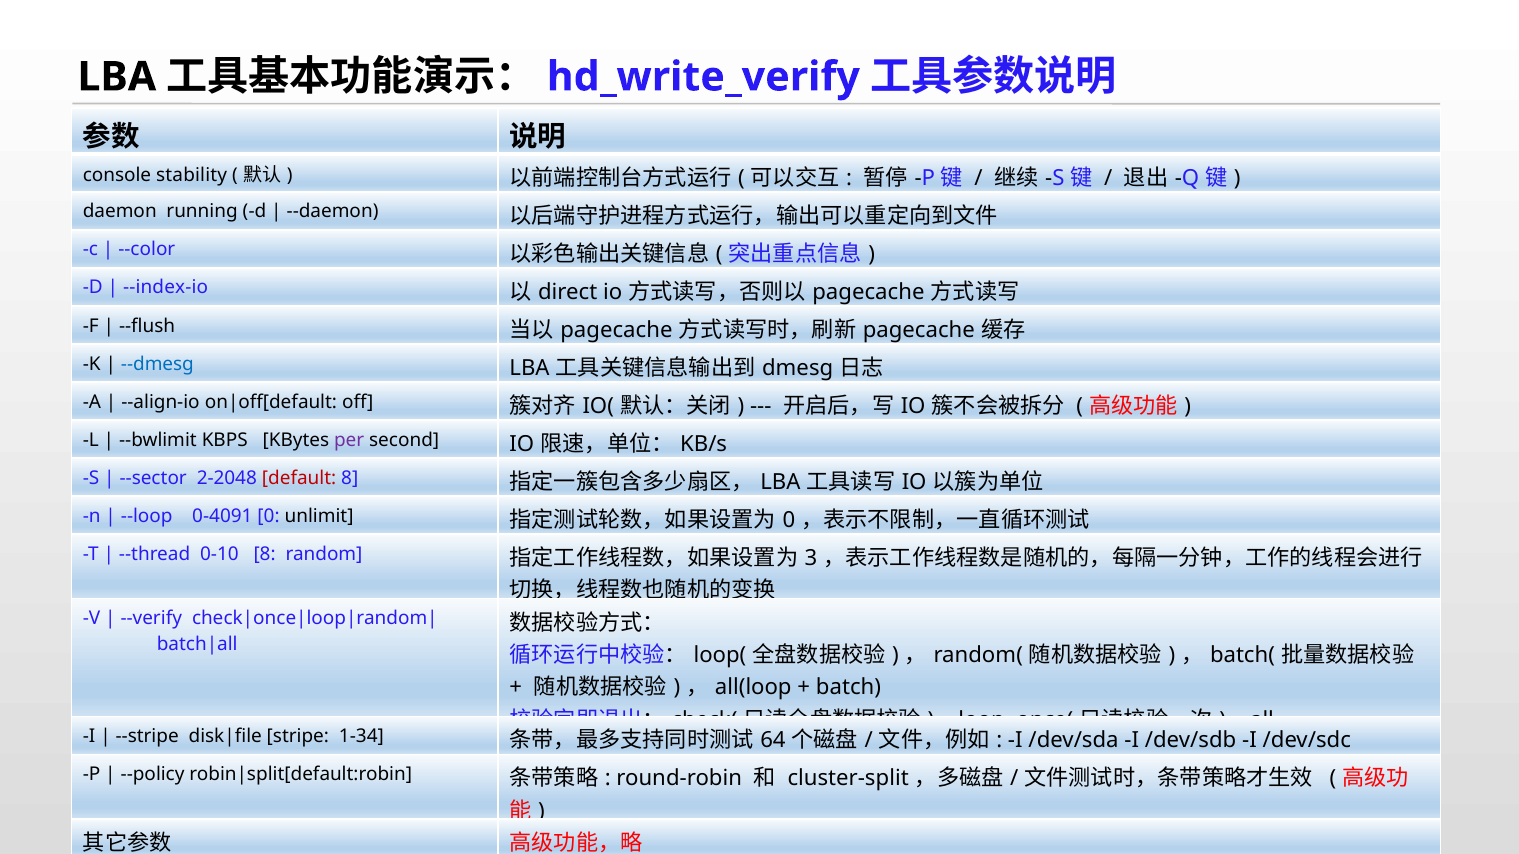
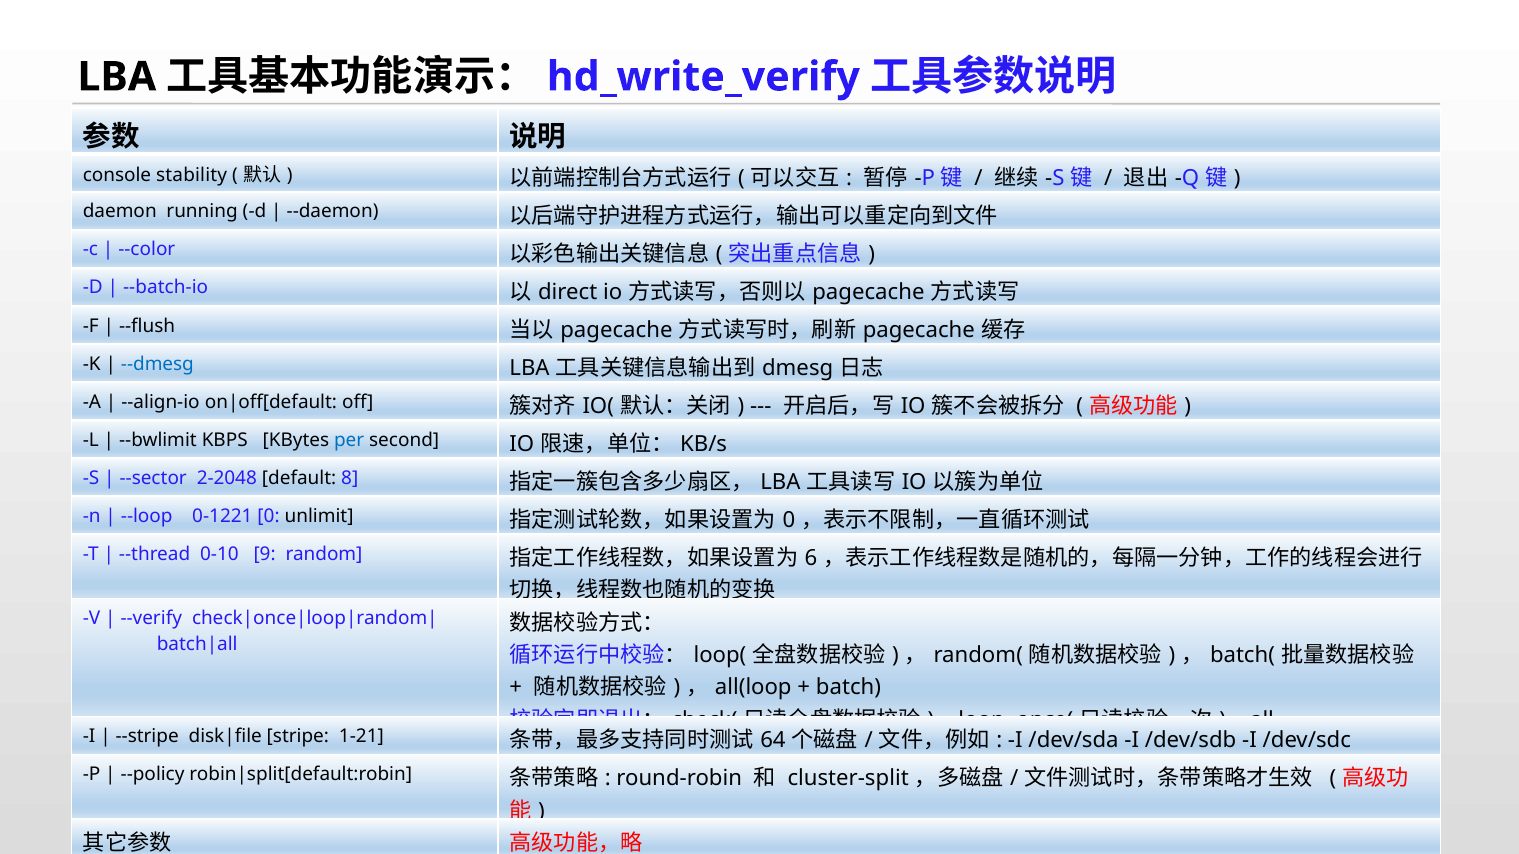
--index-io: --index-io -> --batch-io (166, 288)
per colour: purple -> blue (349, 440)
default colour: red -> black (299, 478)
0-4091: 0-4091 -> 0-1221 (222, 516)
0-10 8: 8 -> 9 (265, 554)
3: 3 -> 6 (811, 559)
1-34: 1-34 -> 1-21 (361, 737)
